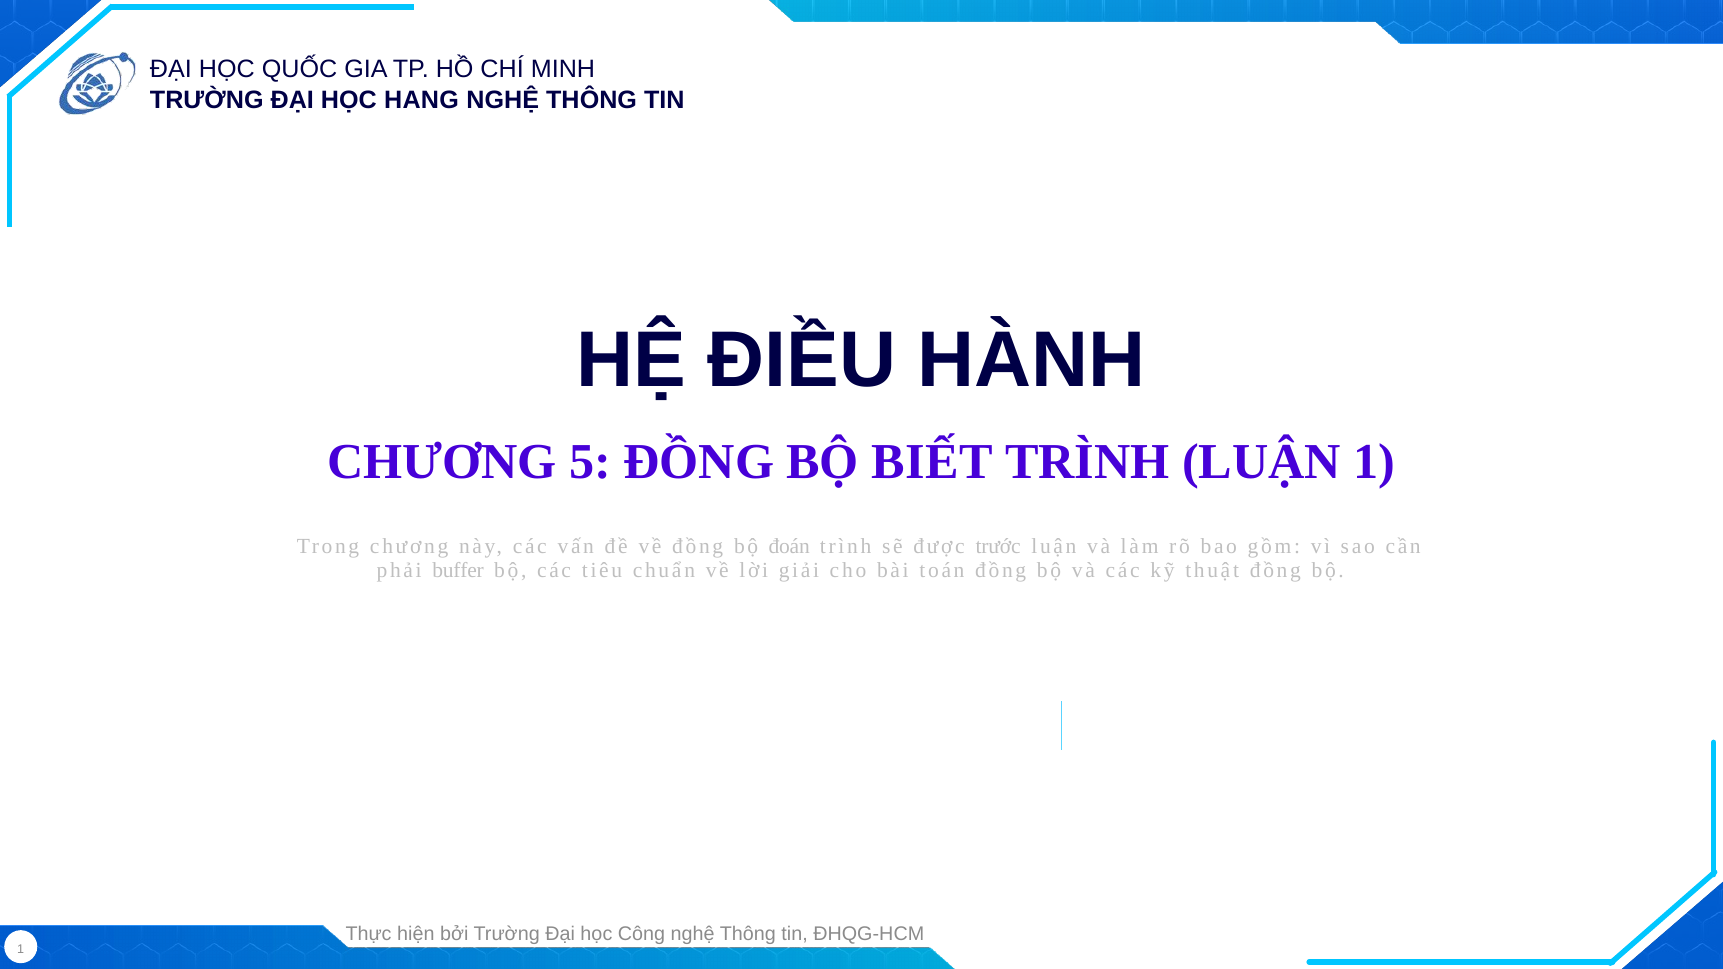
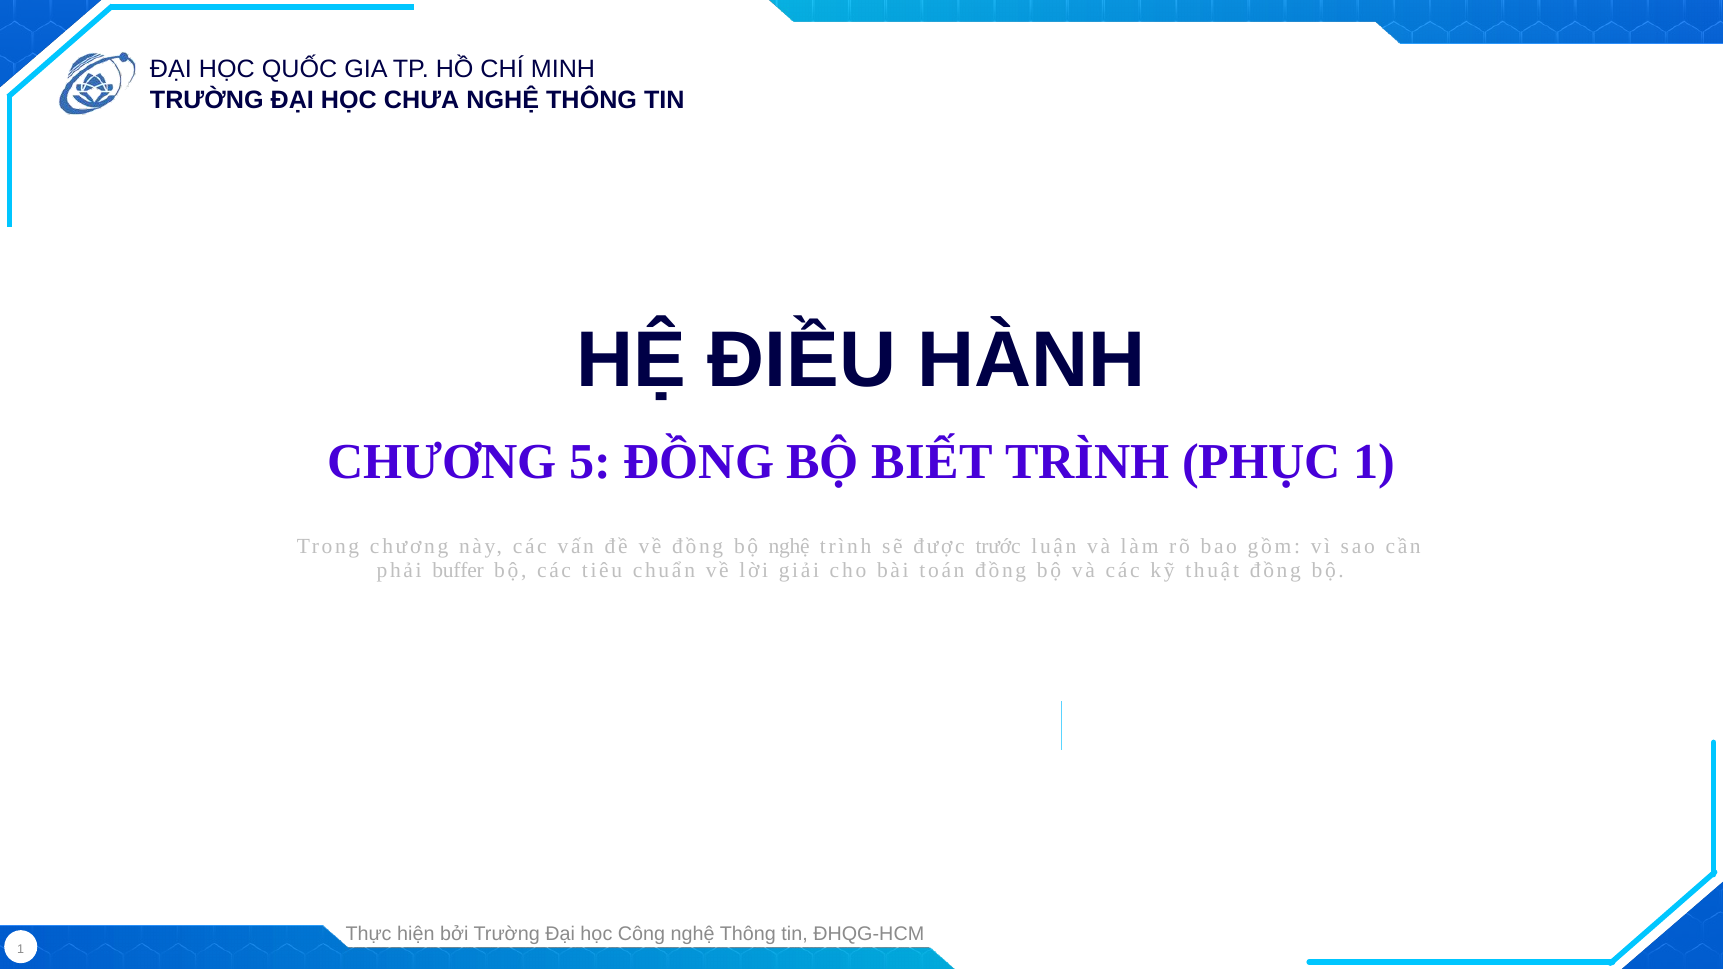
HANG: HANG -> CHƯA (422, 100)
TRÌNH LUẬN: LUẬN -> PHỤC (1262, 462)
bộ đoán: đoán -> nghệ (789, 547)
